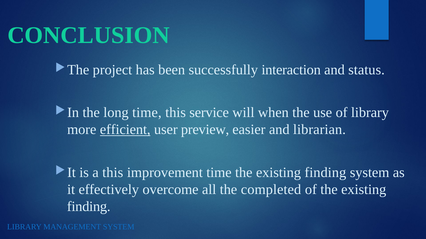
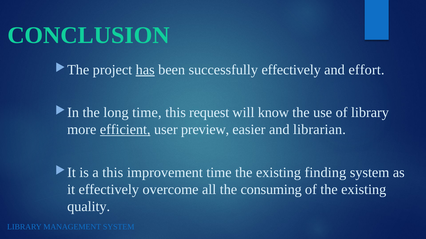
has underline: none -> present (145, 70)
successfully interaction: interaction -> effectively (291, 70)
status: status -> effort (367, 70)
service: service -> request (209, 113)
when: when -> know (273, 113)
completed: completed -> consuming (271, 190)
finding: finding -> quality (89, 207)
